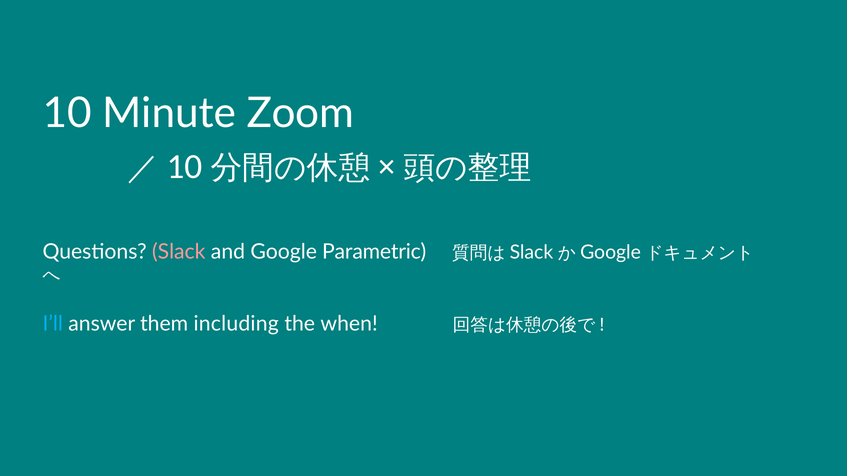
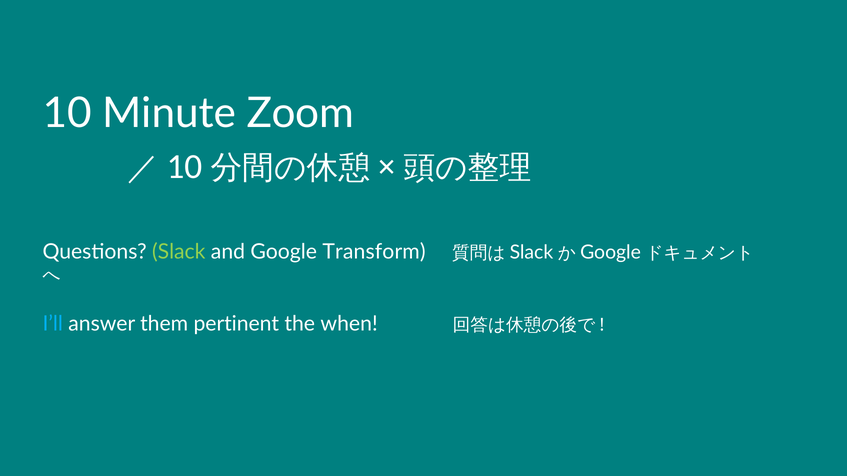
Slack colour: pink -> light green (179, 252)
Parametric: Parametric -> Transform (374, 252)
including: including -> pertinent (236, 324)
